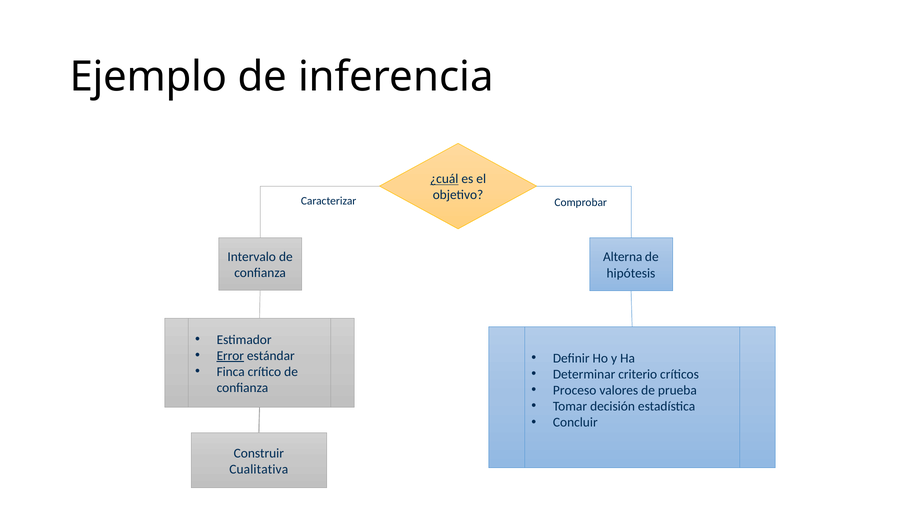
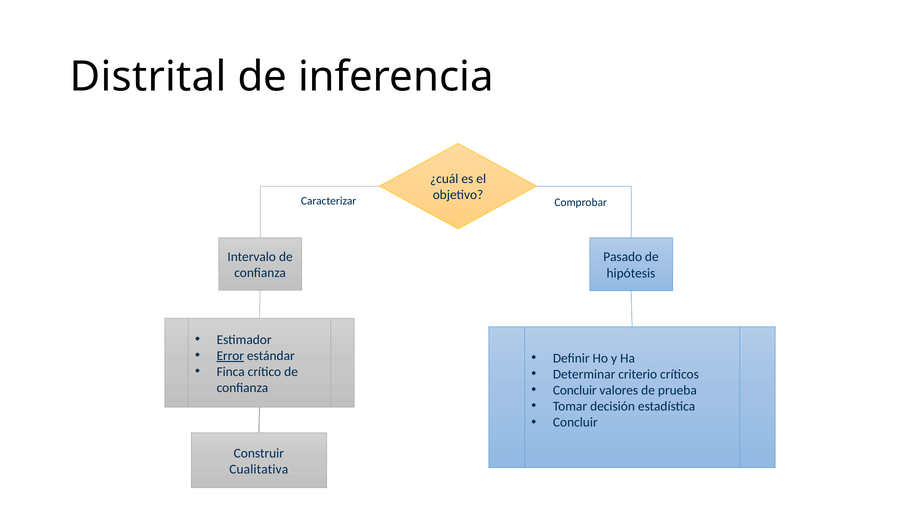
Ejemplo: Ejemplo -> Distrital (148, 77)
¿cuál underline: present -> none (444, 179)
Alterna: Alterna -> Pasado (623, 257)
Proceso: Proceso -> Concluir (575, 390)
